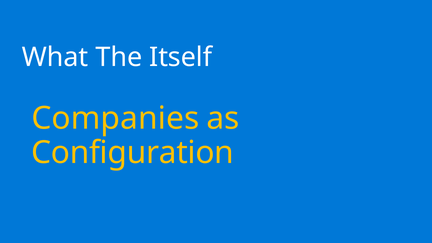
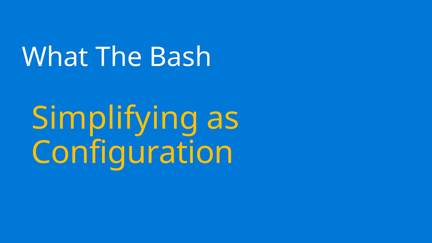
Itself: Itself -> Bash (181, 57)
Companies: Companies -> Simplifying (115, 118)
